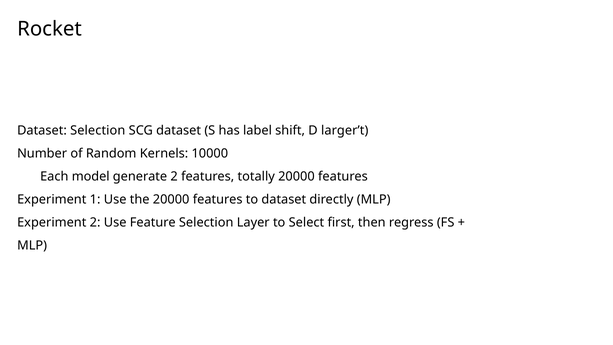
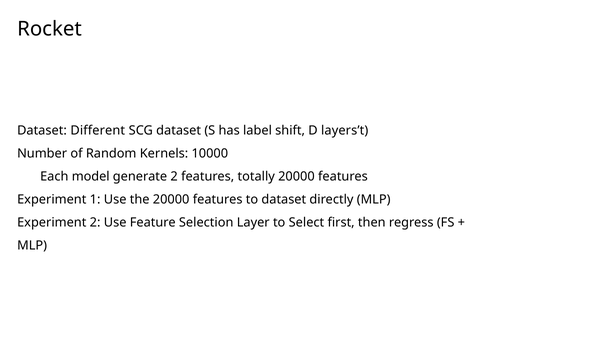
Dataset Selection: Selection -> Different (98, 131)
larger’t: larger’t -> layers’t (345, 131)
